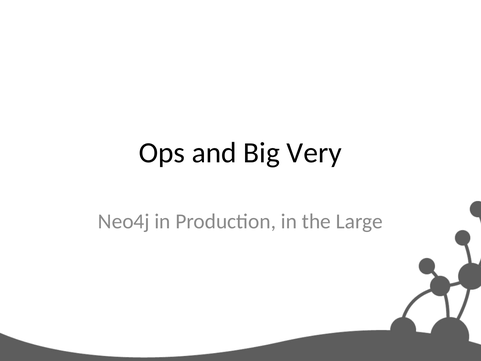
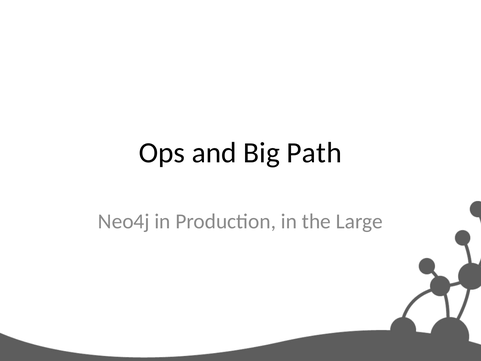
Very: Very -> Path (314, 153)
